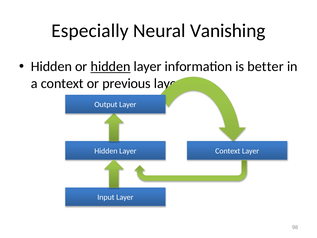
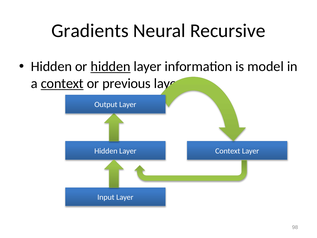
Especially: Especially -> Gradients (90, 31)
Vanishing: Vanishing -> Recursive (228, 31)
better: better -> model (266, 67)
context underline: none -> present (62, 83)
